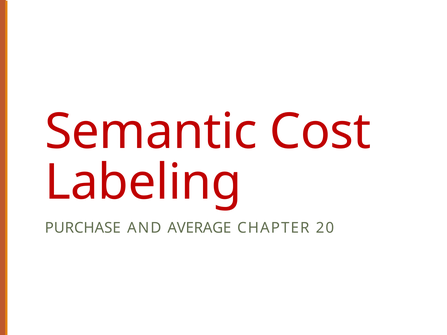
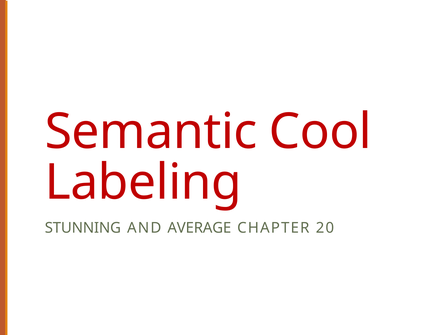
Cost: Cost -> Cool (320, 132)
PURCHASE: PURCHASE -> STUNNING (83, 228)
